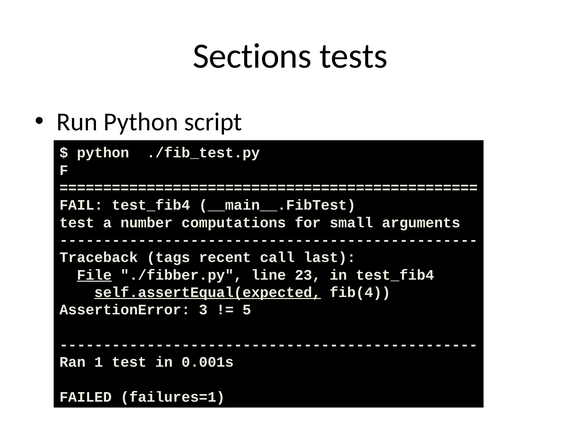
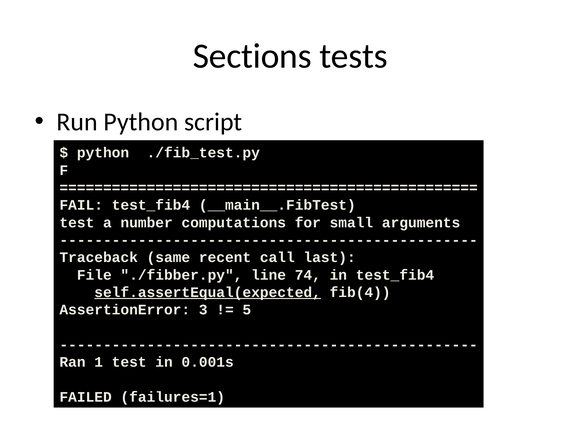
tags: tags -> same (168, 257)
File underline: present -> none (94, 275)
23: 23 -> 74 (308, 275)
